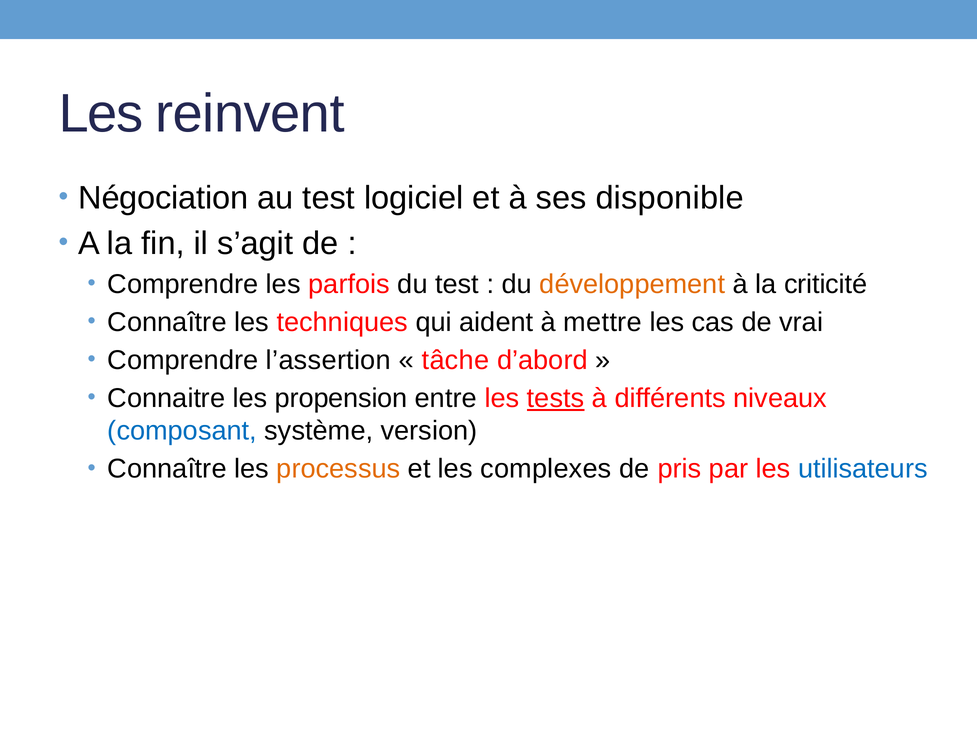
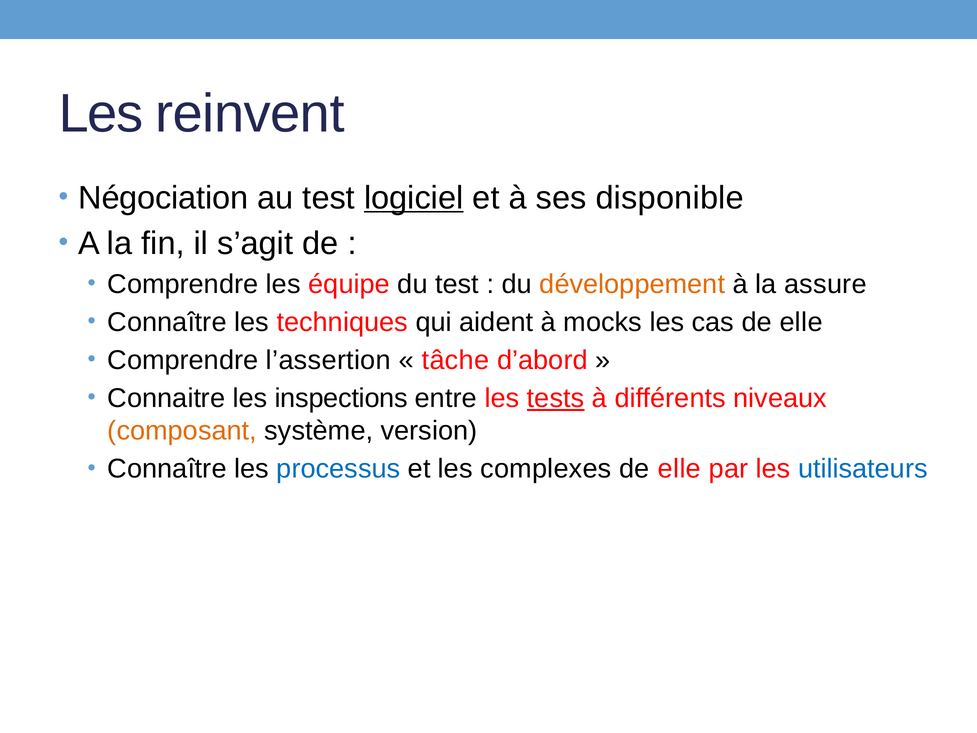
logiciel underline: none -> present (414, 198)
parfois: parfois -> équipe (349, 284)
criticité: criticité -> assure (825, 284)
mettre: mettre -> mocks (603, 322)
cas de vrai: vrai -> elle (801, 322)
propension: propension -> inspections (341, 398)
composant colour: blue -> orange (182, 431)
processus colour: orange -> blue (338, 469)
pris: pris -> elle (679, 469)
